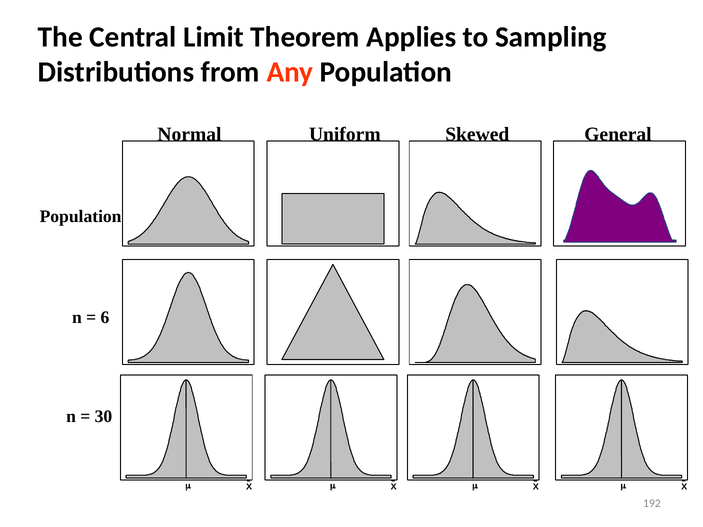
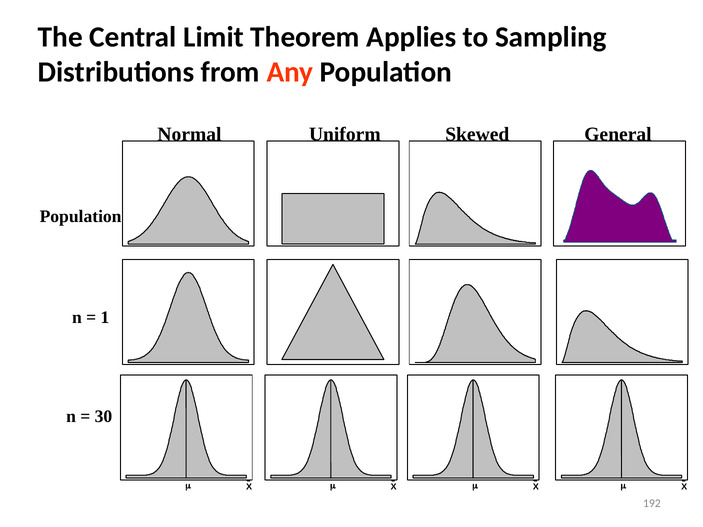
6: 6 -> 1 (105, 318)
